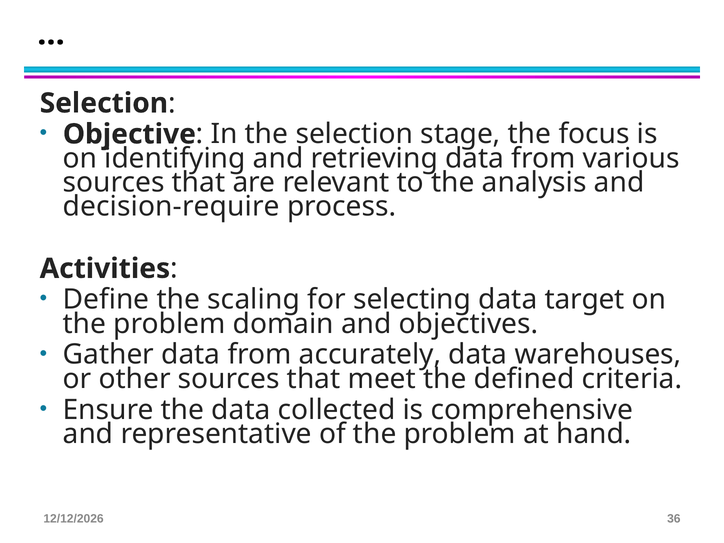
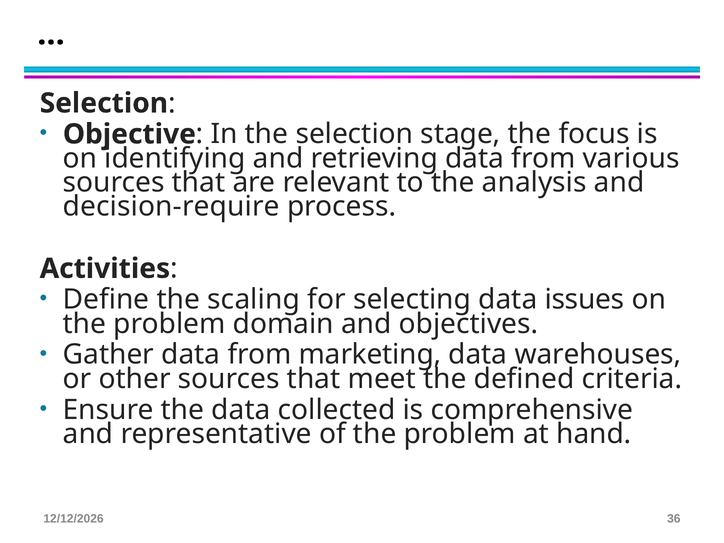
target: target -> issues (585, 300)
accurately: accurately -> marketing (370, 355)
